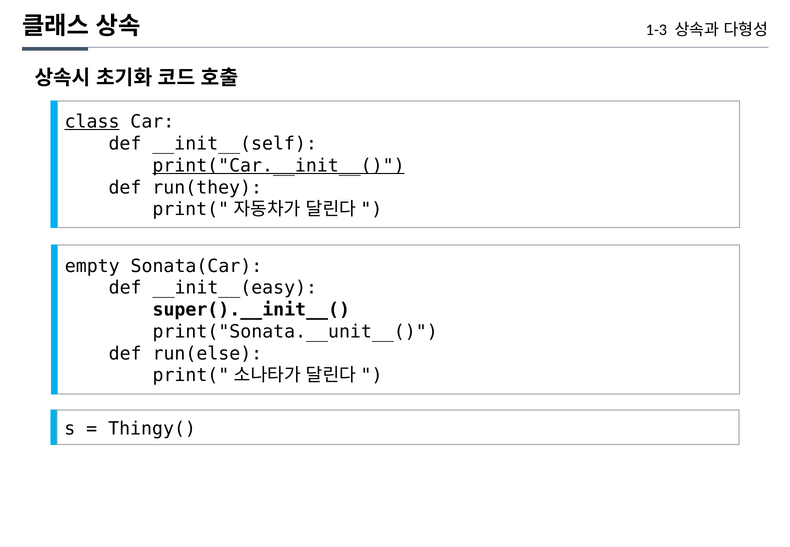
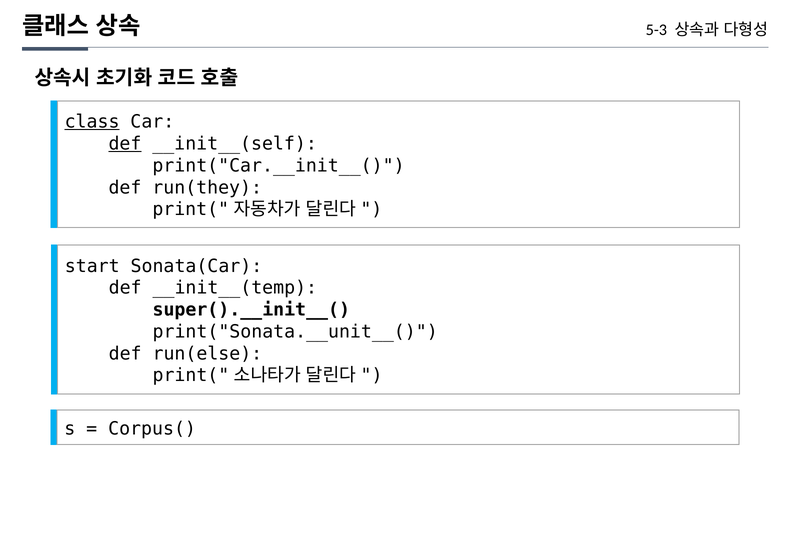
1-3: 1-3 -> 5-3 (656, 30)
def underline: none -> present (125, 144)
print("Car.__init__( underline: present -> none (278, 166)
empty: empty -> start (92, 266)
__init__(easy: __init__(easy -> __init__(temp (235, 288)
Thingy(: Thingy( -> Corpus( (152, 429)
